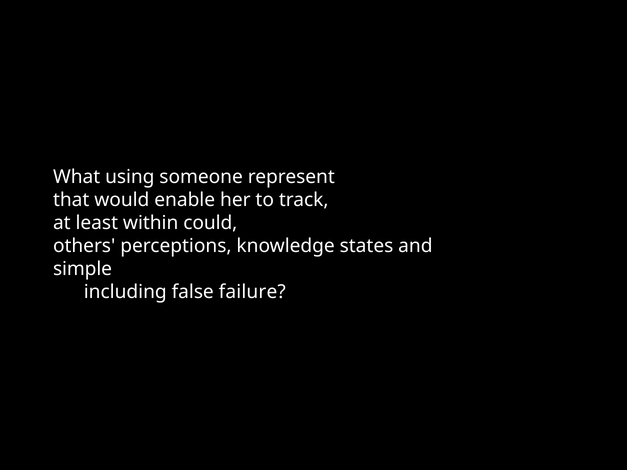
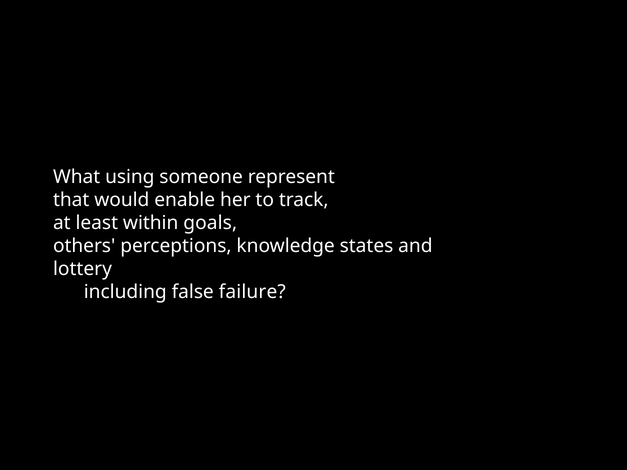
could: could -> goals (210, 223)
simple: simple -> lottery (82, 269)
